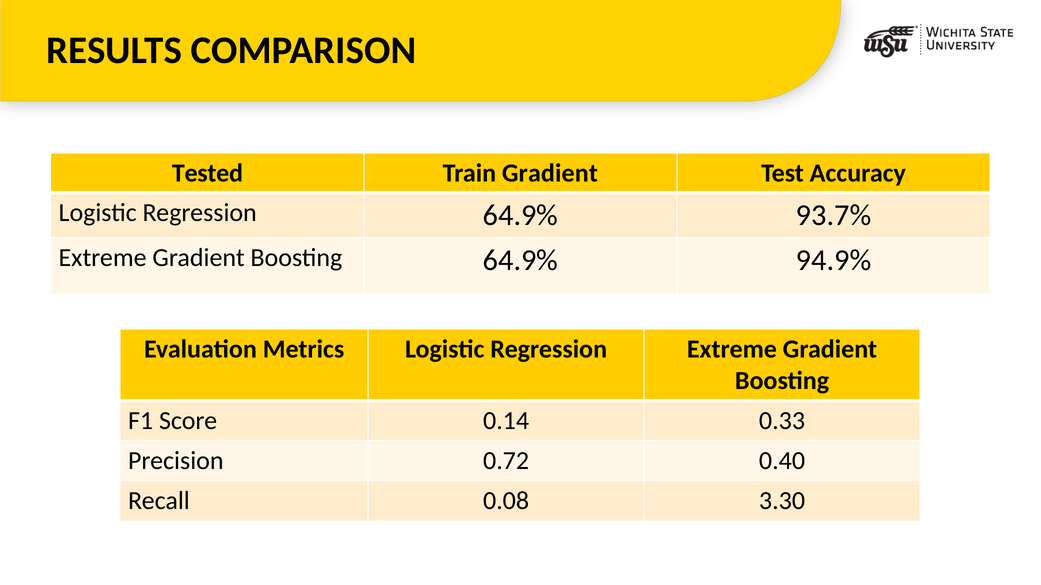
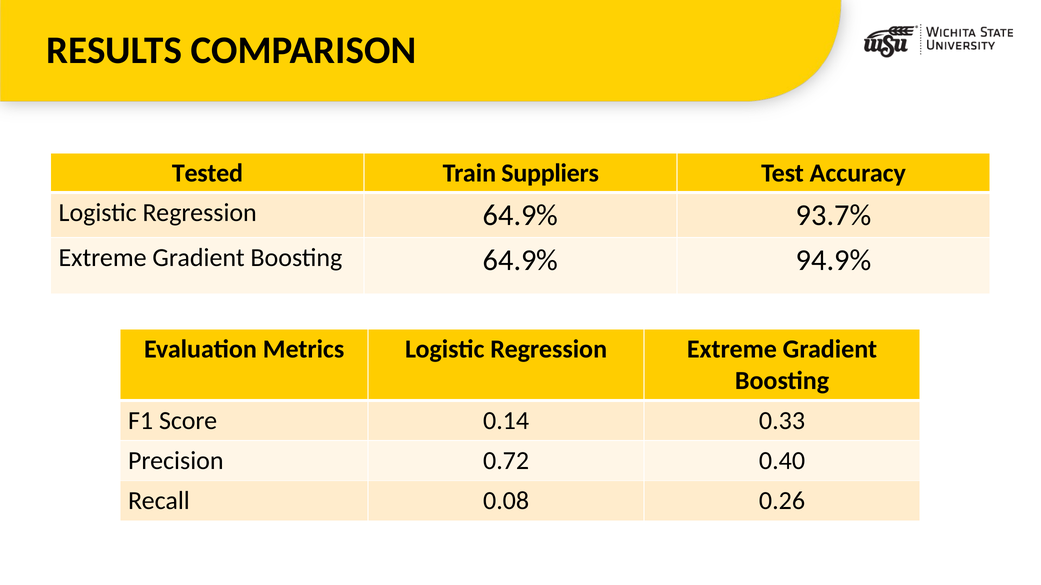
Train Gradient: Gradient -> Suppliers (550, 173)
3.30: 3.30 -> 0.26 (782, 501)
